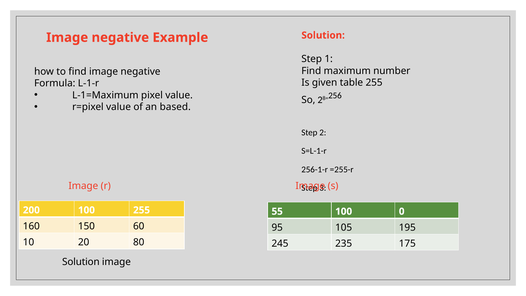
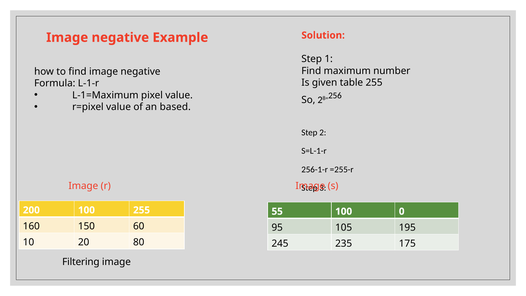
Solution: Solution -> Filtering (81, 262)
